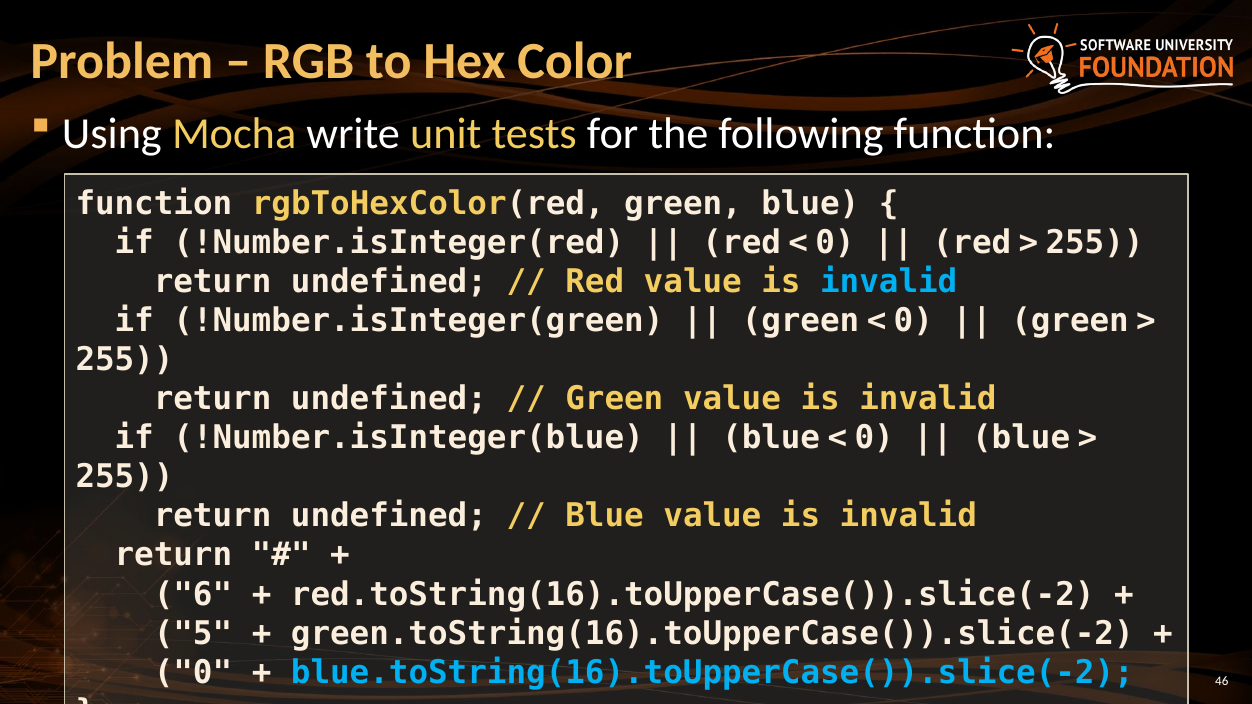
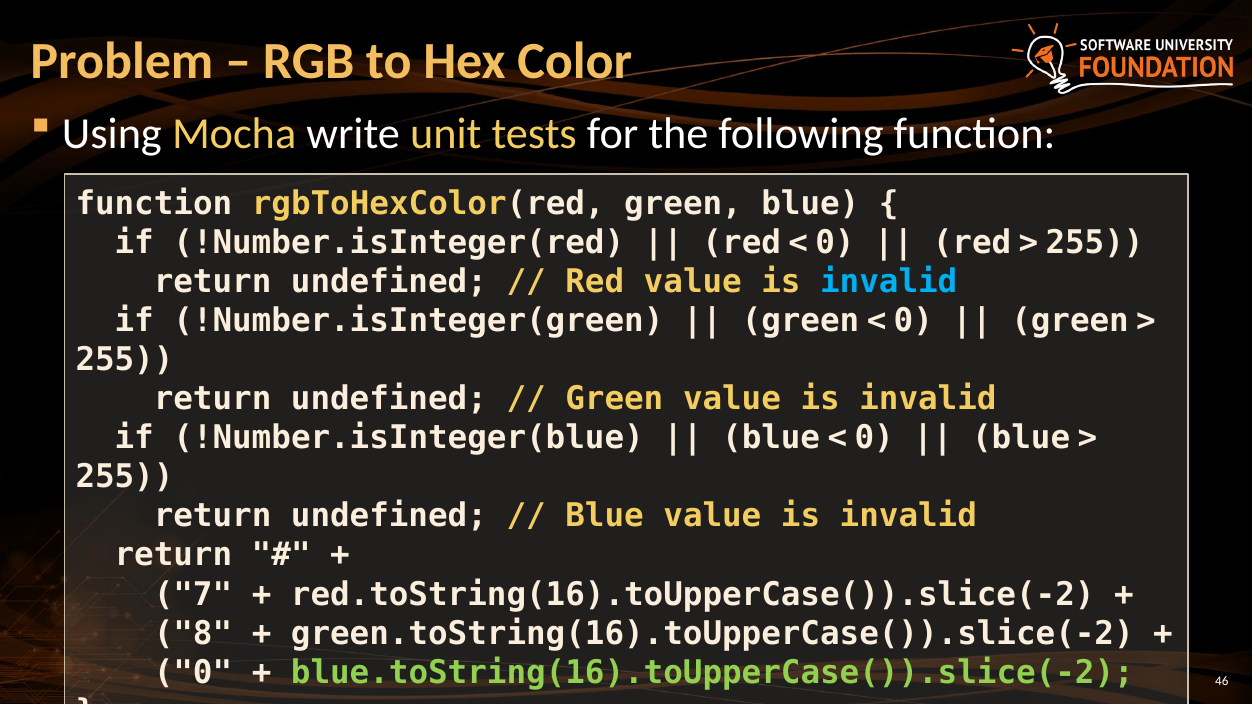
6: 6 -> 7 (193, 595)
5: 5 -> 8 (193, 634)
blue.toString(16).toUpperCase()).slice(-2 colour: light blue -> light green (712, 673)
